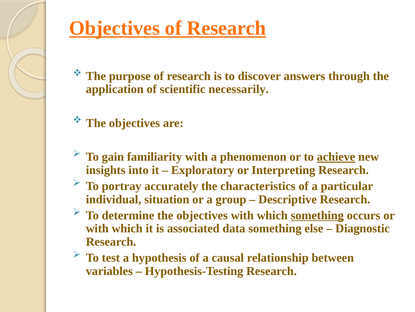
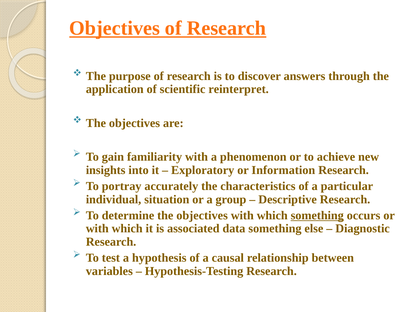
necessarily: necessarily -> reinterpret (239, 89)
achieve underline: present -> none (336, 157)
Interpreting: Interpreting -> Information (283, 170)
